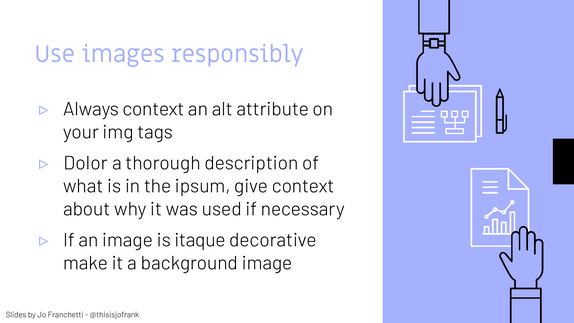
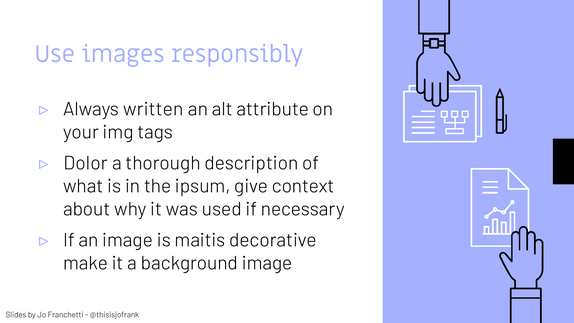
Always context: context -> written (153, 109)
itaque: itaque -> maitis (200, 240)
